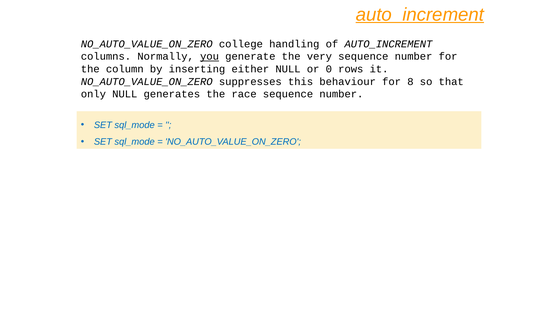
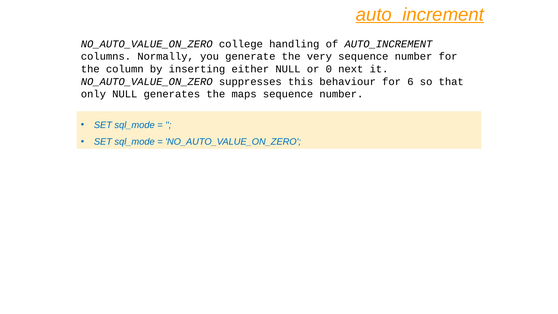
you underline: present -> none (210, 56)
rows: rows -> next (351, 69)
8: 8 -> 6 (410, 82)
race: race -> maps (244, 94)
